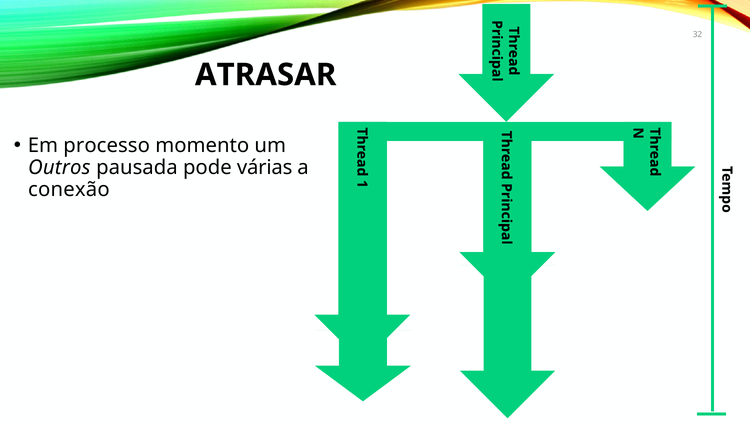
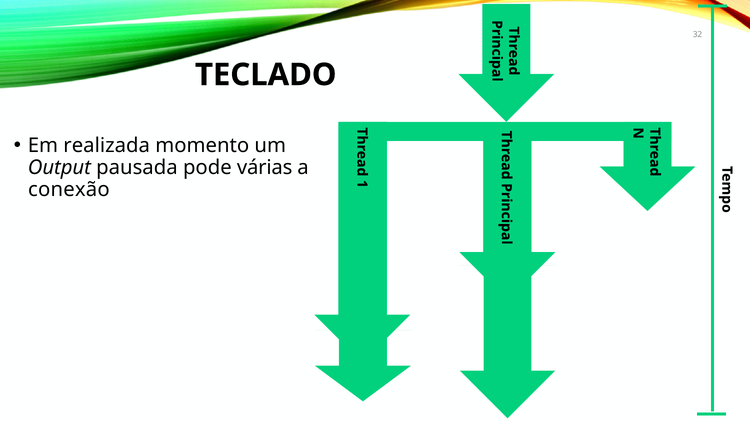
ATRASAR: ATRASAR -> TECLADO (266, 75)
processo: processo -> realizada (107, 145)
Outros: Outros -> Output (59, 167)
